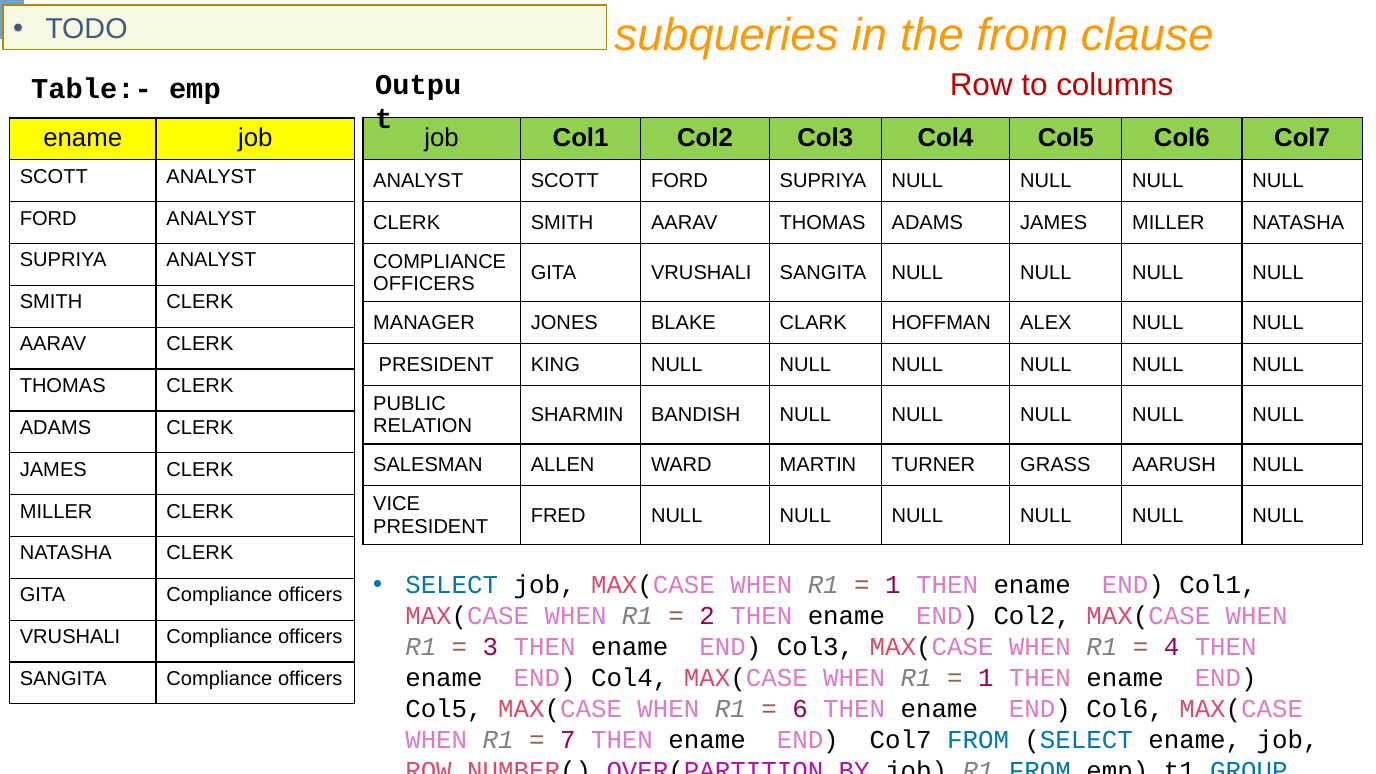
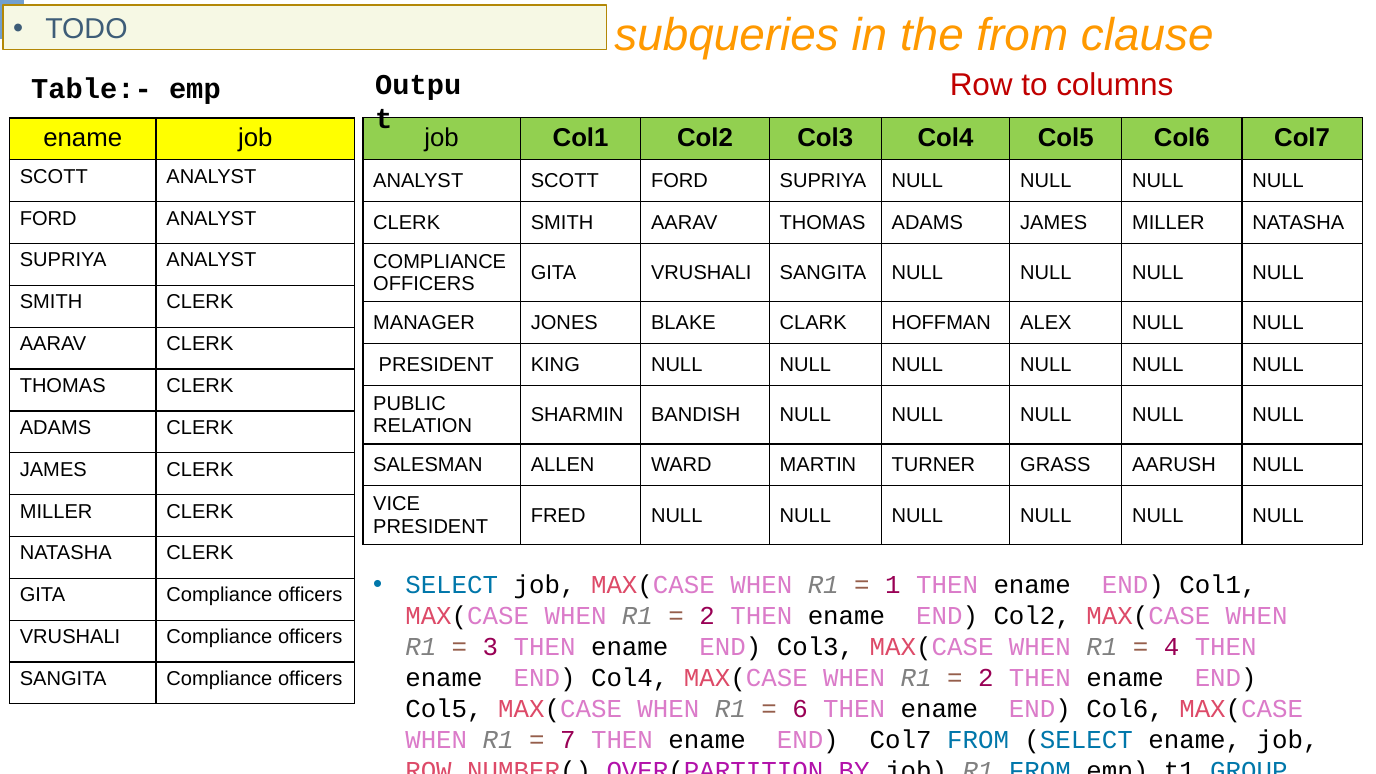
1: 1 -> 2 (986, 678)
